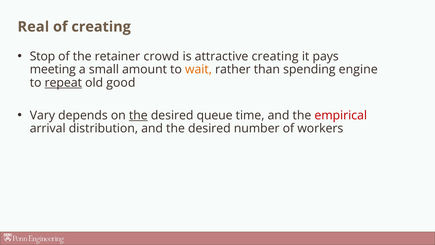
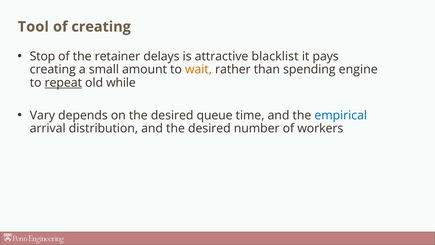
Real: Real -> Tool (33, 27)
crowd: crowd -> delays (161, 56)
attractive creating: creating -> blacklist (275, 56)
meeting: meeting -> creating (53, 70)
good: good -> while (121, 83)
the underline: present -> none (138, 115)
empirical colour: red -> blue (341, 115)
